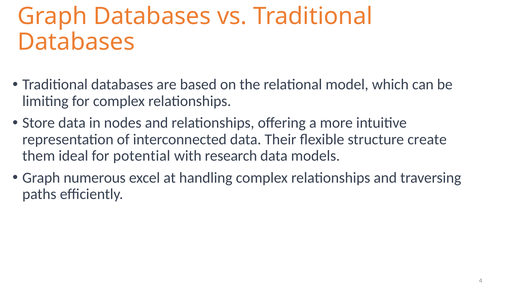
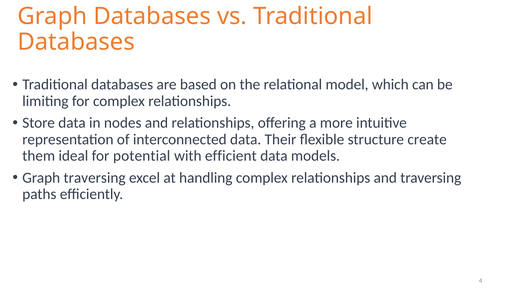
research: research -> efficient (231, 156)
Graph numerous: numerous -> traversing (95, 177)
